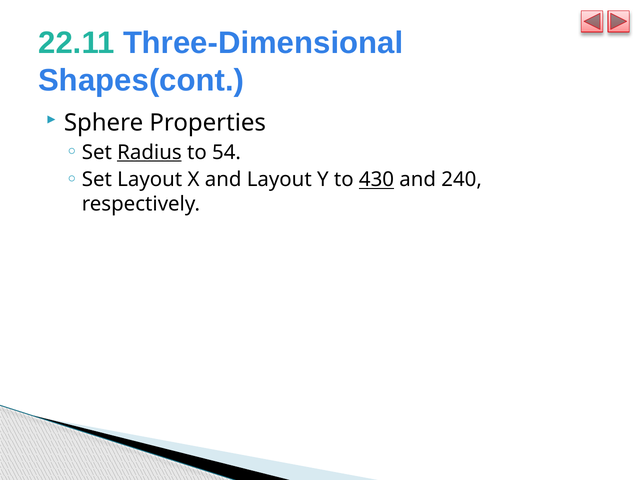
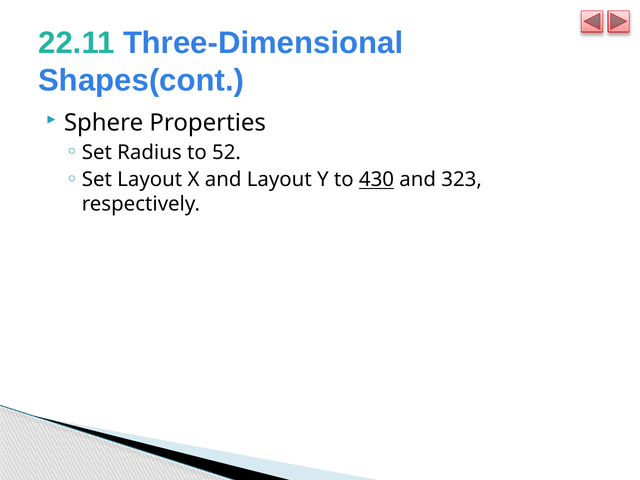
Radius underline: present -> none (149, 152)
54: 54 -> 52 (227, 152)
240: 240 -> 323 (462, 180)
